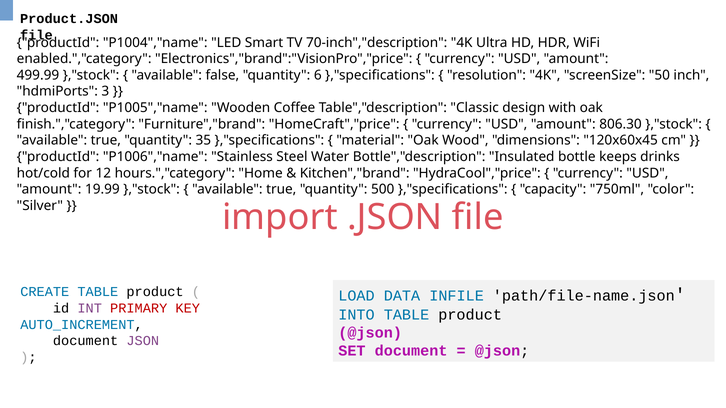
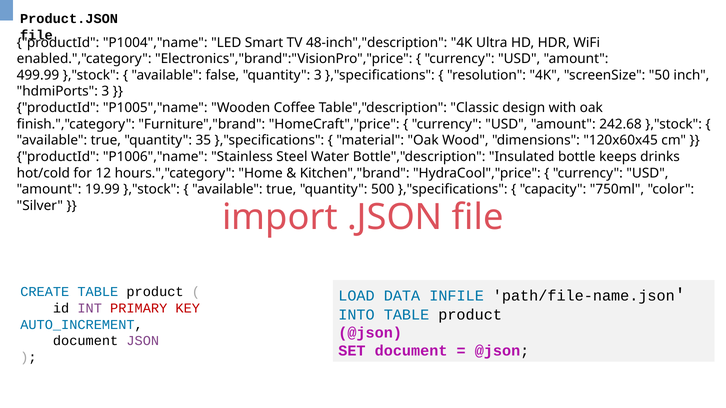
70-inch","description: 70-inch","description -> 48-inch","description (377, 43)
quantity 6: 6 -> 3 (318, 75)
806.30: 806.30 -> 242.68 (621, 124)
